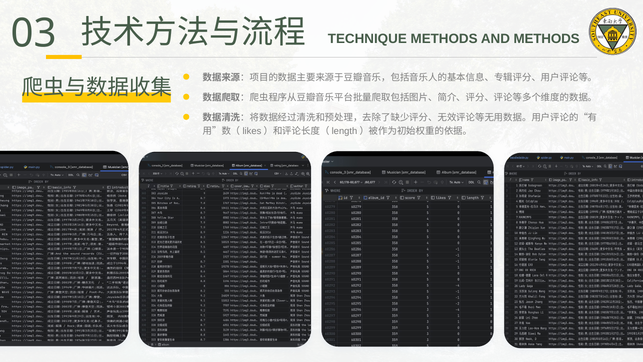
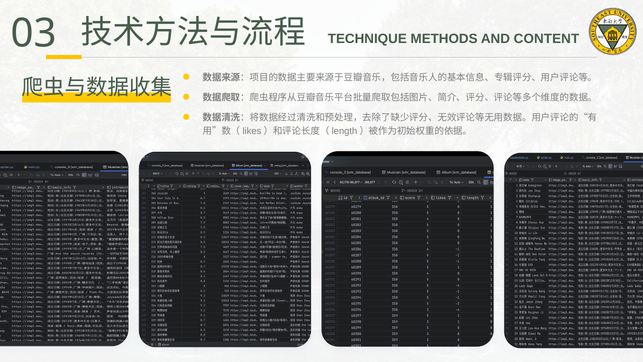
AND METHODS: METHODS -> CONTENT (546, 39)
